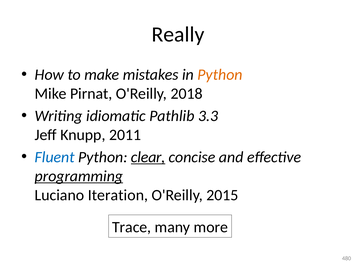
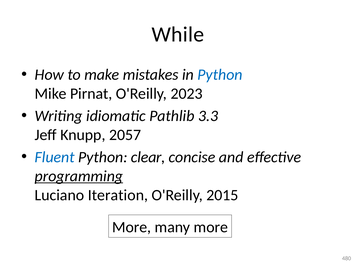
Really: Really -> While (178, 34)
Python colour: orange -> blue (220, 75)
2018: 2018 -> 2023 (187, 94)
2011: 2011 -> 2057 (125, 135)
clear underline: present -> none (148, 157)
Trace: Trace -> More (132, 227)
